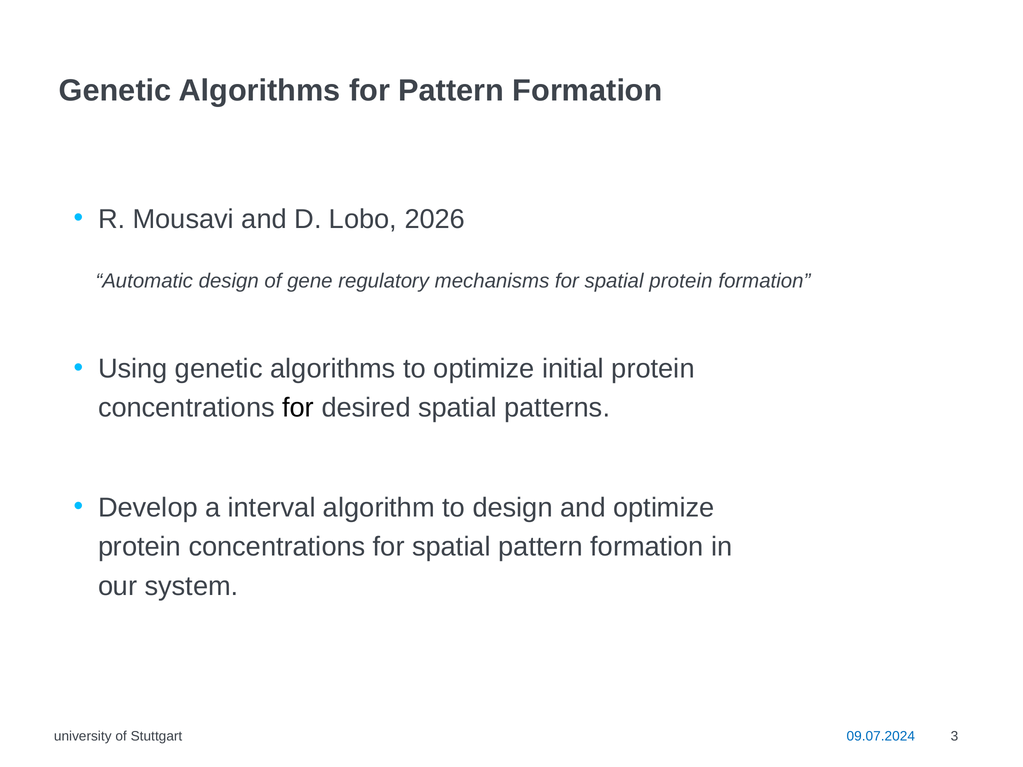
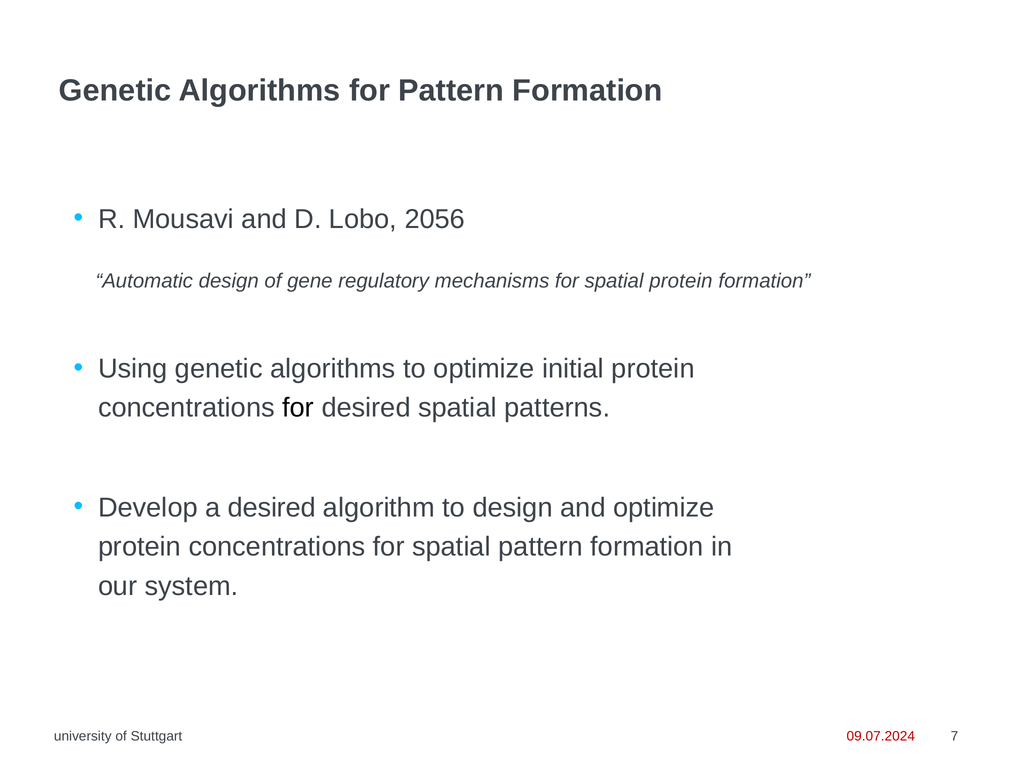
2026: 2026 -> 2056 (435, 219)
a interval: interval -> desired (272, 508)
09.07.2024 colour: blue -> red (881, 736)
3: 3 -> 7 (954, 736)
